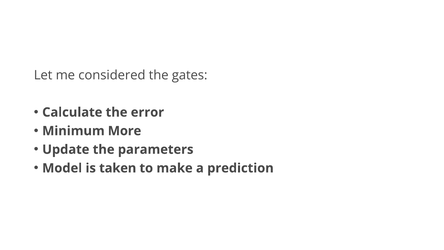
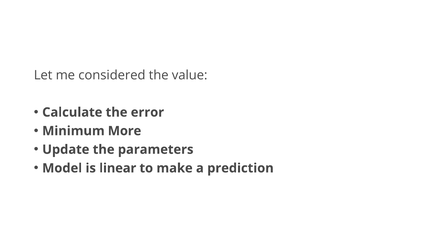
gates: gates -> value (190, 75)
taken: taken -> linear (118, 168)
